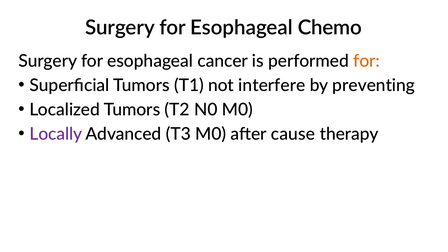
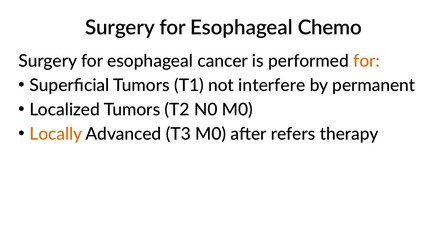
preventing: preventing -> permanent (374, 85)
Locally colour: purple -> orange (56, 134)
cause: cause -> refers (293, 134)
